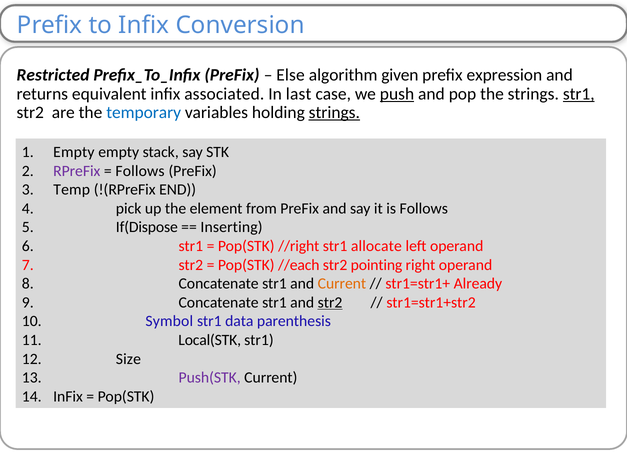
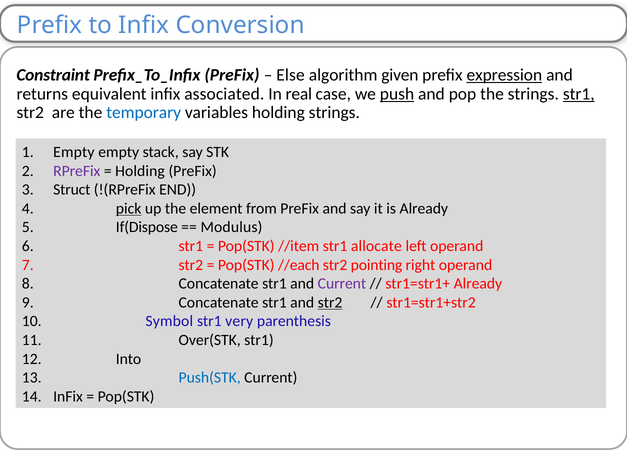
Restricted: Restricted -> Constraint (53, 75)
expression underline: none -> present (504, 75)
last: last -> real (299, 94)
strings underline: present -> none (334, 113)
Follows: Follows -> Holding (140, 171)
Temp: Temp -> Struct (72, 190)
pick underline: none -> present (129, 209)
is Follows: Follows -> Already (424, 209)
Inserting: Inserting -> Modulus (231, 227)
//right: //right -> //item (299, 246)
Current colour: orange -> purple (342, 284)
data: data -> very (239, 321)
Local(STK: Local(STK -> Over(STK (210, 340)
Size: Size -> Into (129, 359)
Push(STK colour: purple -> blue (210, 378)
